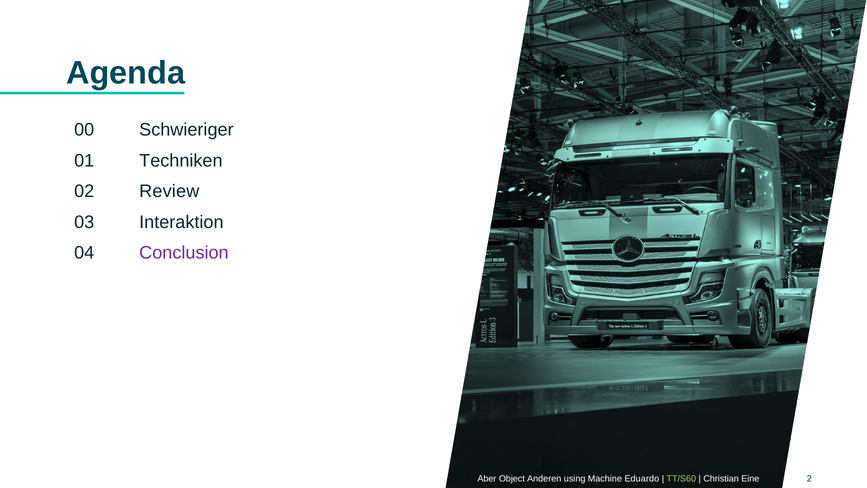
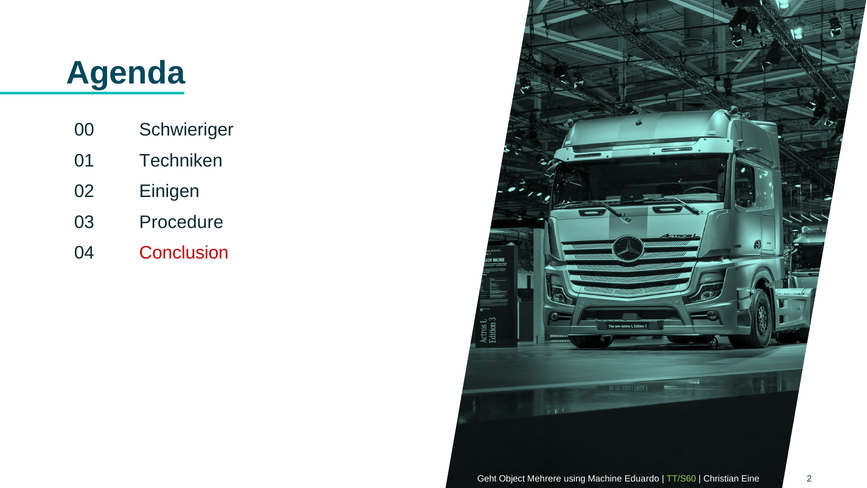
Review: Review -> Einigen (169, 191)
Interaktion: Interaktion -> Procedure (181, 222)
Conclusion colour: purple -> red (184, 253)
Aber: Aber -> Geht (487, 478)
Anderen: Anderen -> Mehrere (544, 478)
